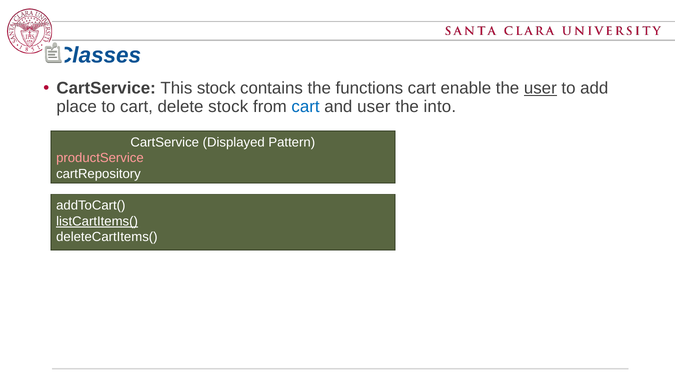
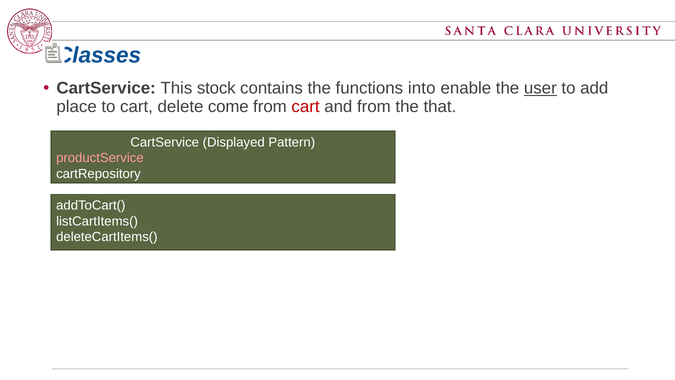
functions cart: cart -> into (422, 88)
delete stock: stock -> come (228, 106)
cart colour: blue -> red (306, 106)
and user: user -> from (374, 106)
into: into -> that (440, 106)
listCartItems( underline: present -> none (97, 221)
